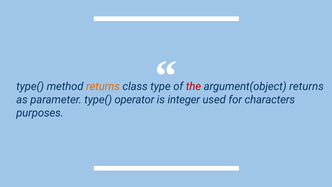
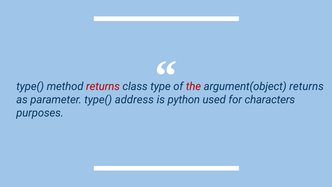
returns colour: orange -> red (103, 86)
operator: operator -> address (134, 100)
integer: integer -> python (184, 100)
